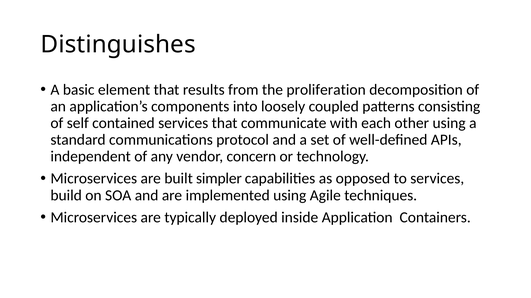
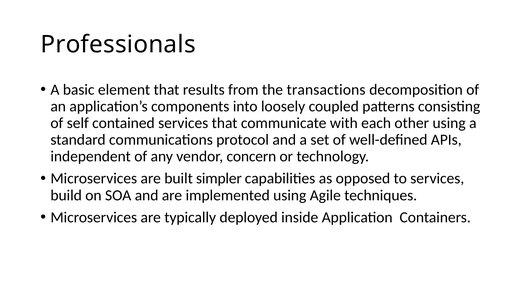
Distinguishes: Distinguishes -> Professionals (118, 45)
proliferation: proliferation -> transactions (326, 90)
